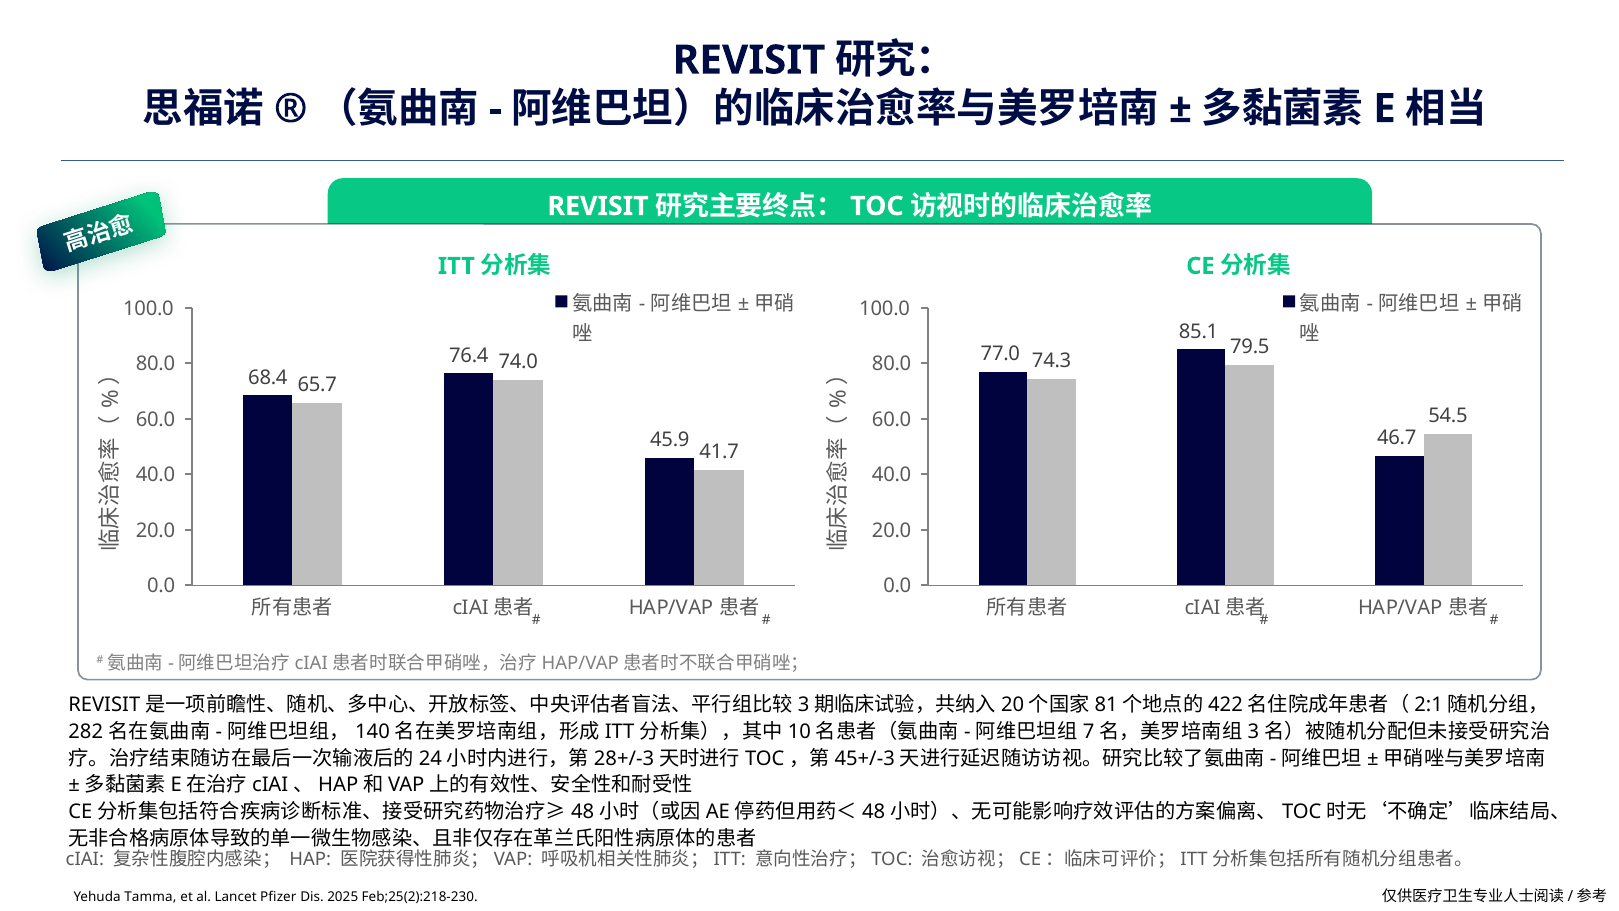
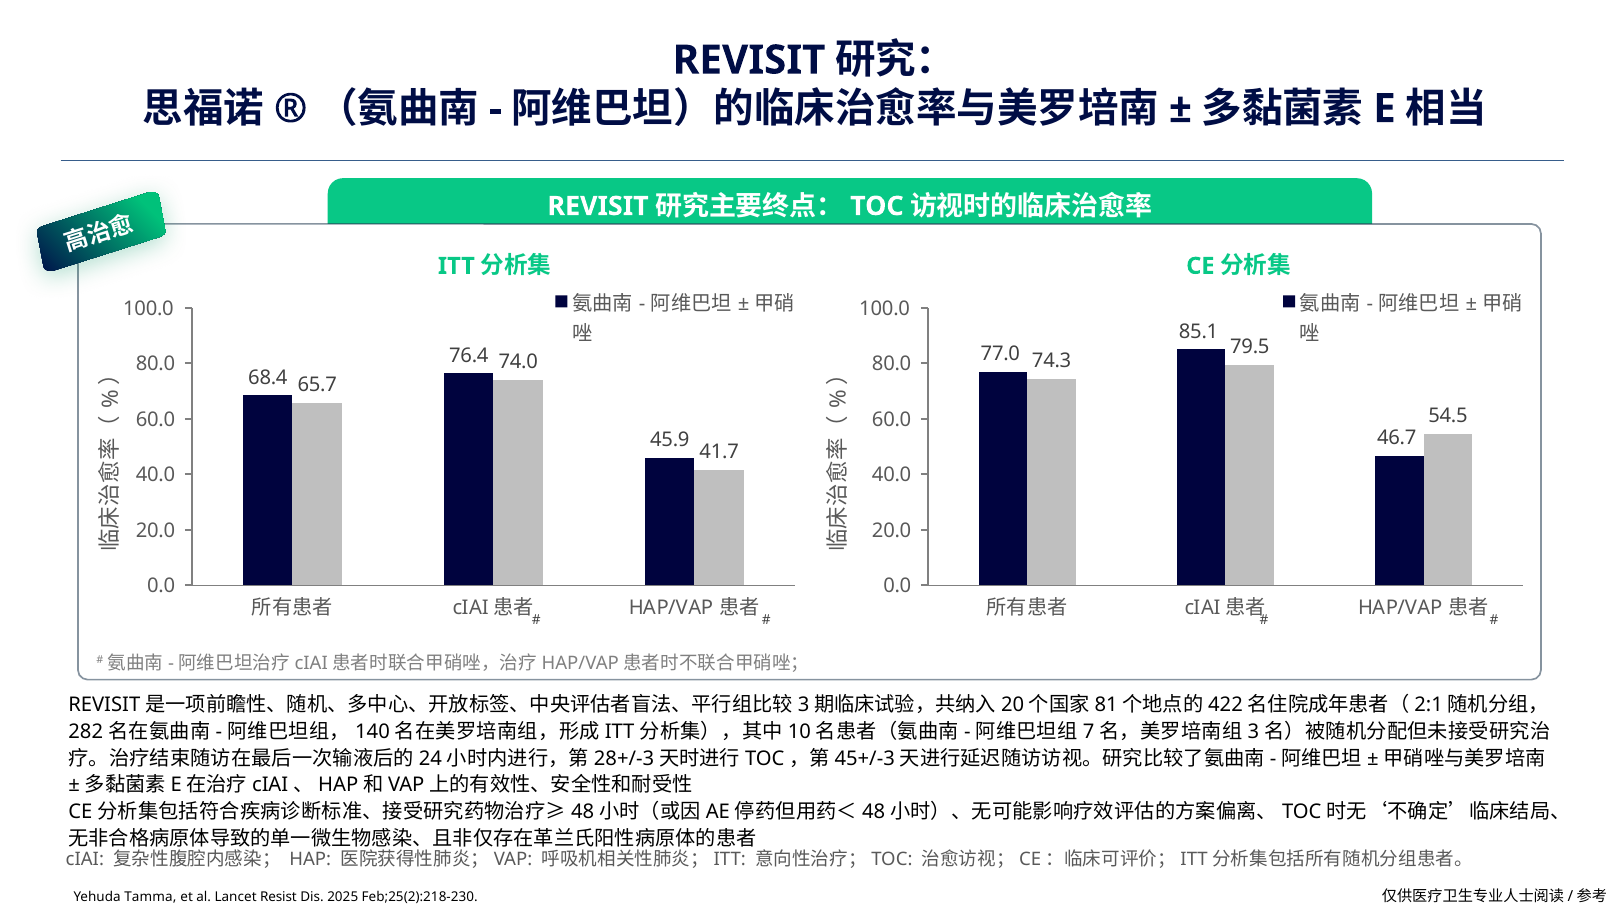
Pfizer: Pfizer -> Resist (278, 897)
